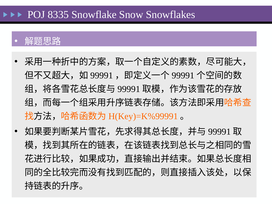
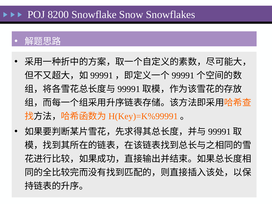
8335: 8335 -> 8200 (58, 15)
